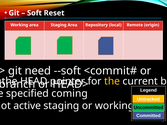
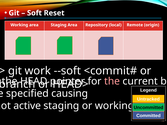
need: need -> work (38, 71)
the colour: yellow -> pink (112, 81)
coming: coming -> causing (70, 94)
